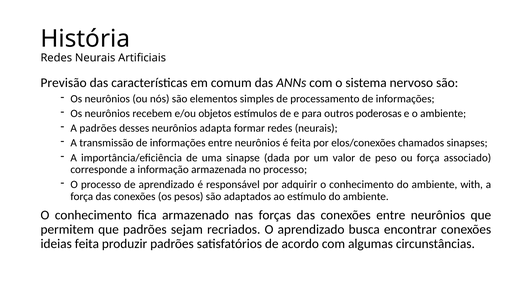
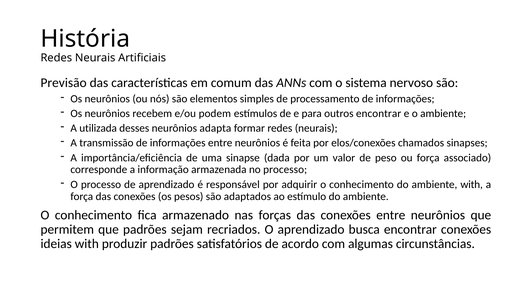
objetos: objetos -> podem (215, 114)
outros poderosas: poderosas -> encontrar (379, 114)
A padrões: padrões -> utilizada (98, 128)
ideias feita: feita -> with (87, 244)
